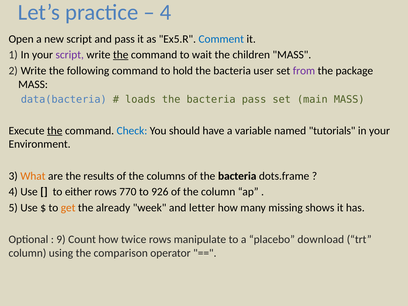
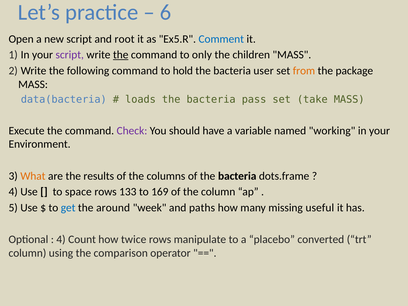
4: 4 -> 6 (166, 12)
and pass: pass -> root (125, 39)
wait: wait -> only (202, 55)
from colour: purple -> orange (304, 71)
main: main -> take (312, 99)
the underline: present -> none (55, 131)
Check colour: blue -> purple (132, 131)
tutorials: tutorials -> working (332, 131)
either: either -> space (78, 192)
770: 770 -> 133 (128, 192)
926: 926 -> 169 (160, 192)
get colour: orange -> blue (68, 208)
already: already -> around (113, 208)
letter: letter -> paths (202, 208)
shows: shows -> useful (320, 208)
9: 9 -> 4 (61, 239)
download: download -> converted (321, 239)
